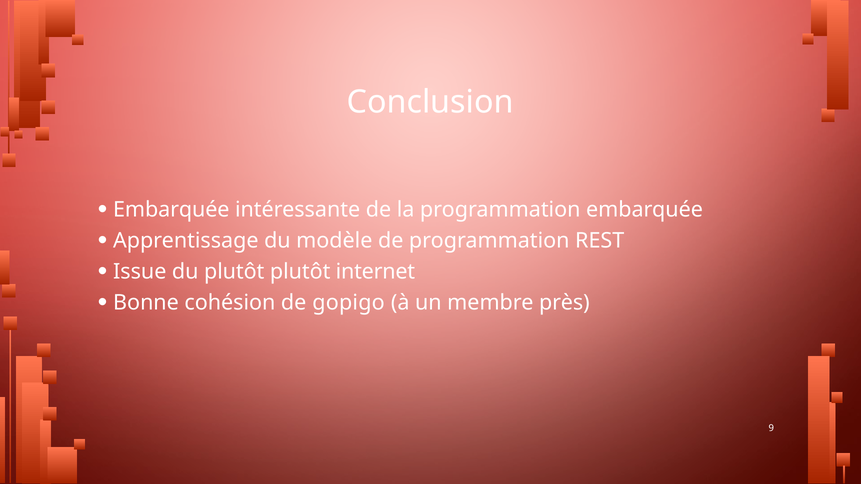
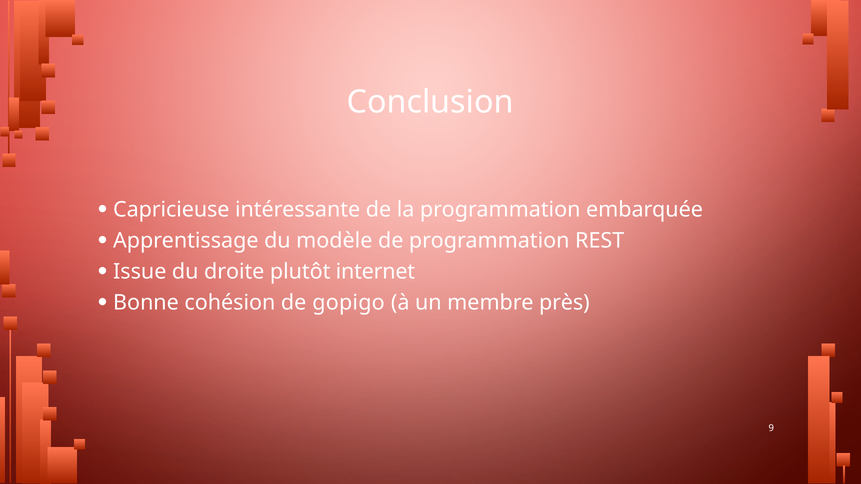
Embarquée: Embarquée -> Capricieuse (171, 210)
du plutôt: plutôt -> droite (234, 272)
